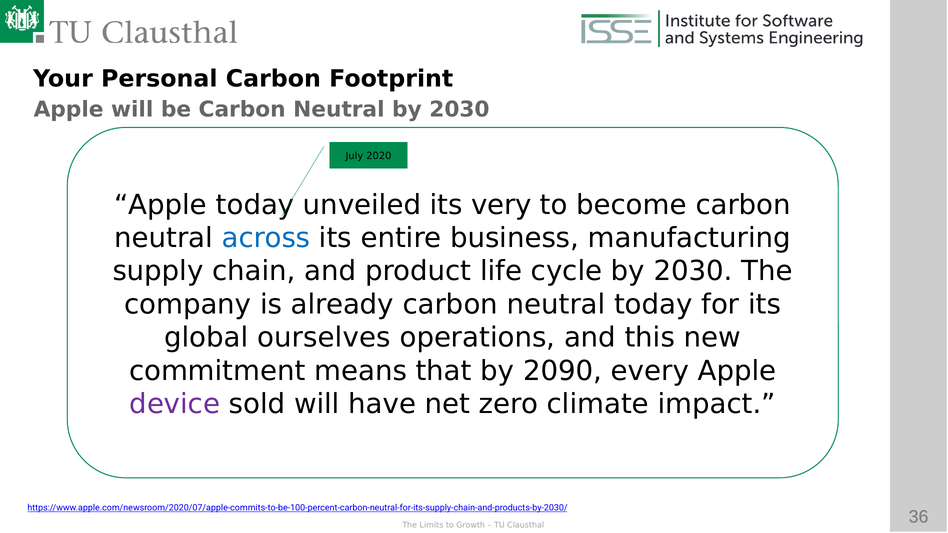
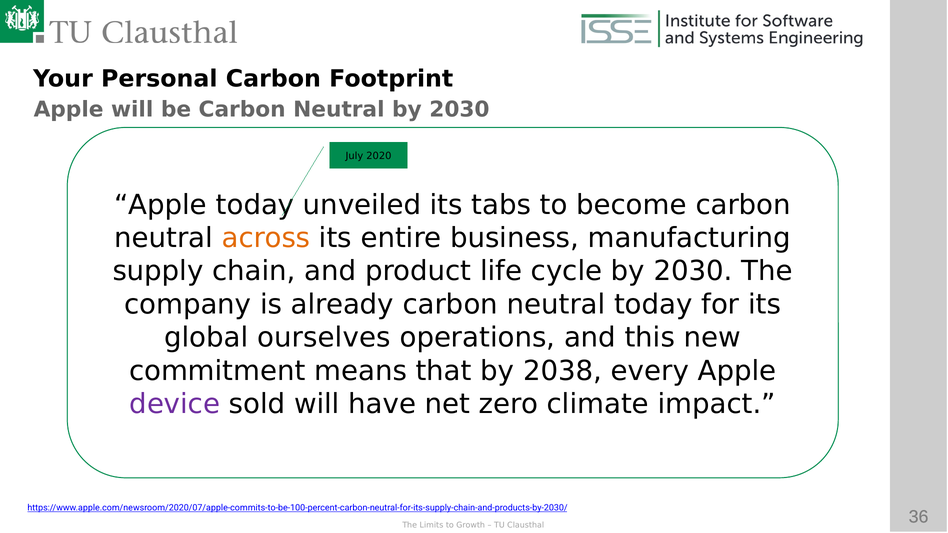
very: very -> tabs (501, 205)
across colour: blue -> orange (266, 238)
2090: 2090 -> 2038 (563, 371)
